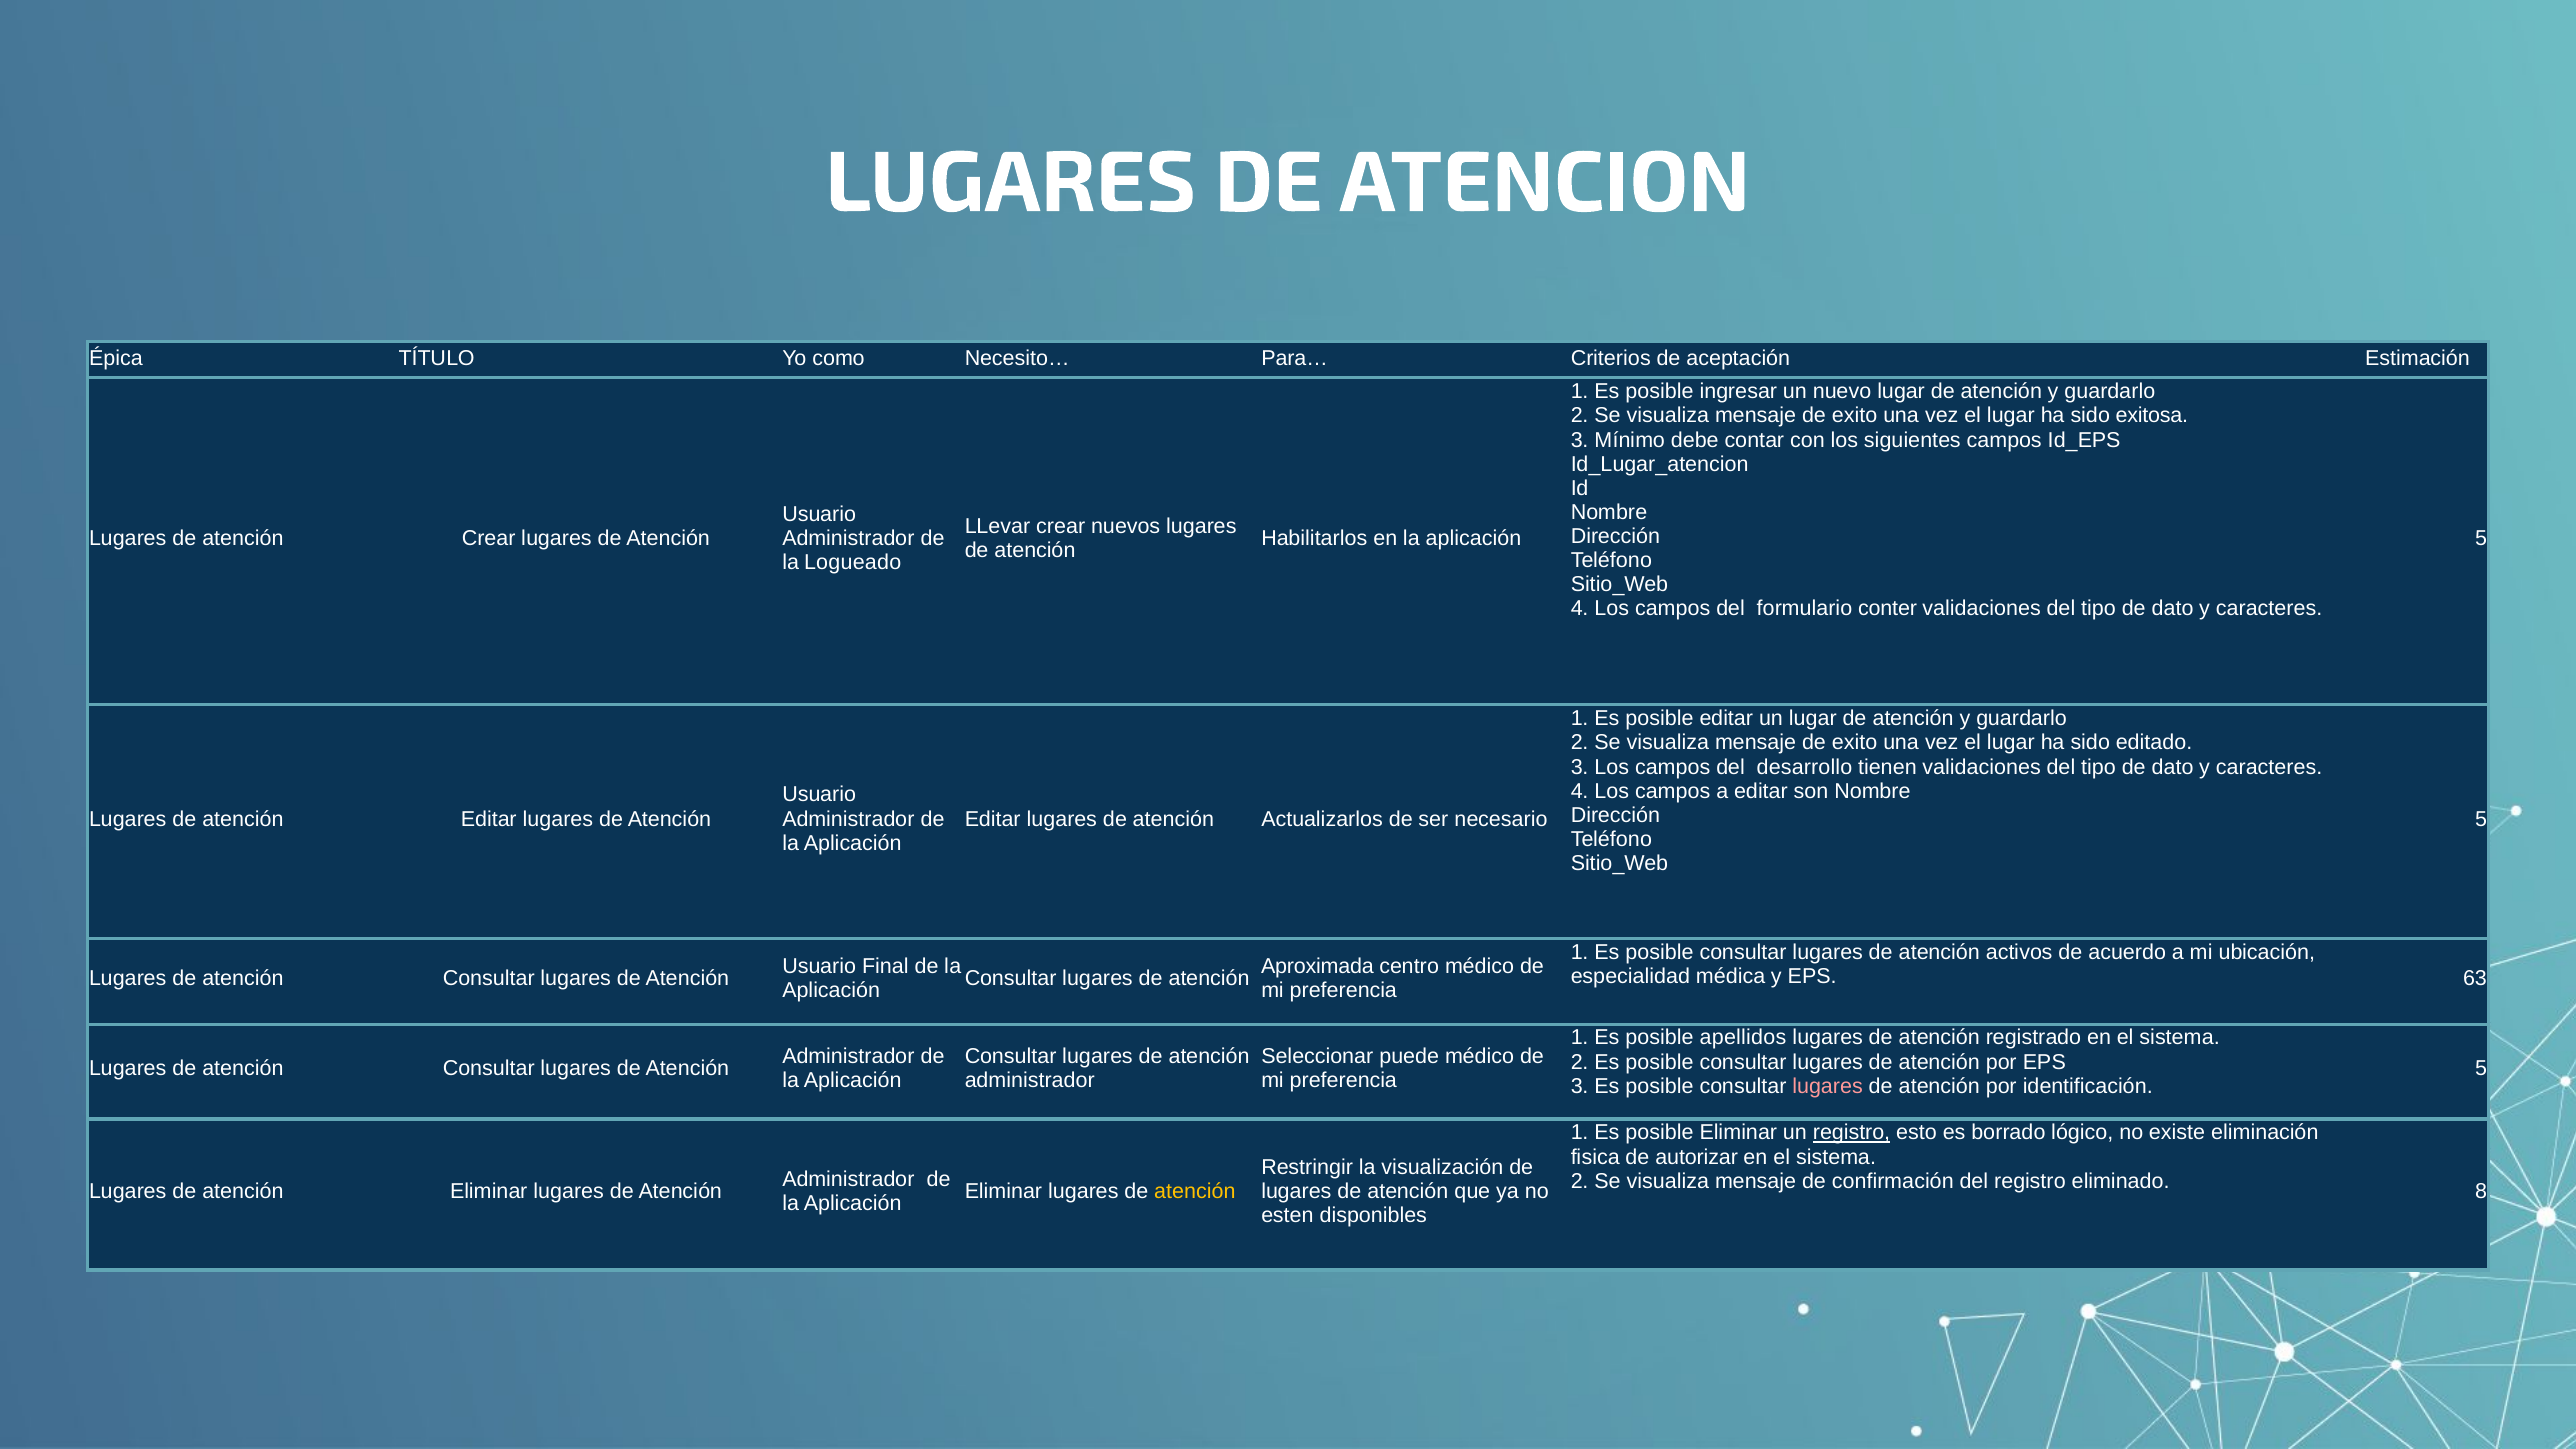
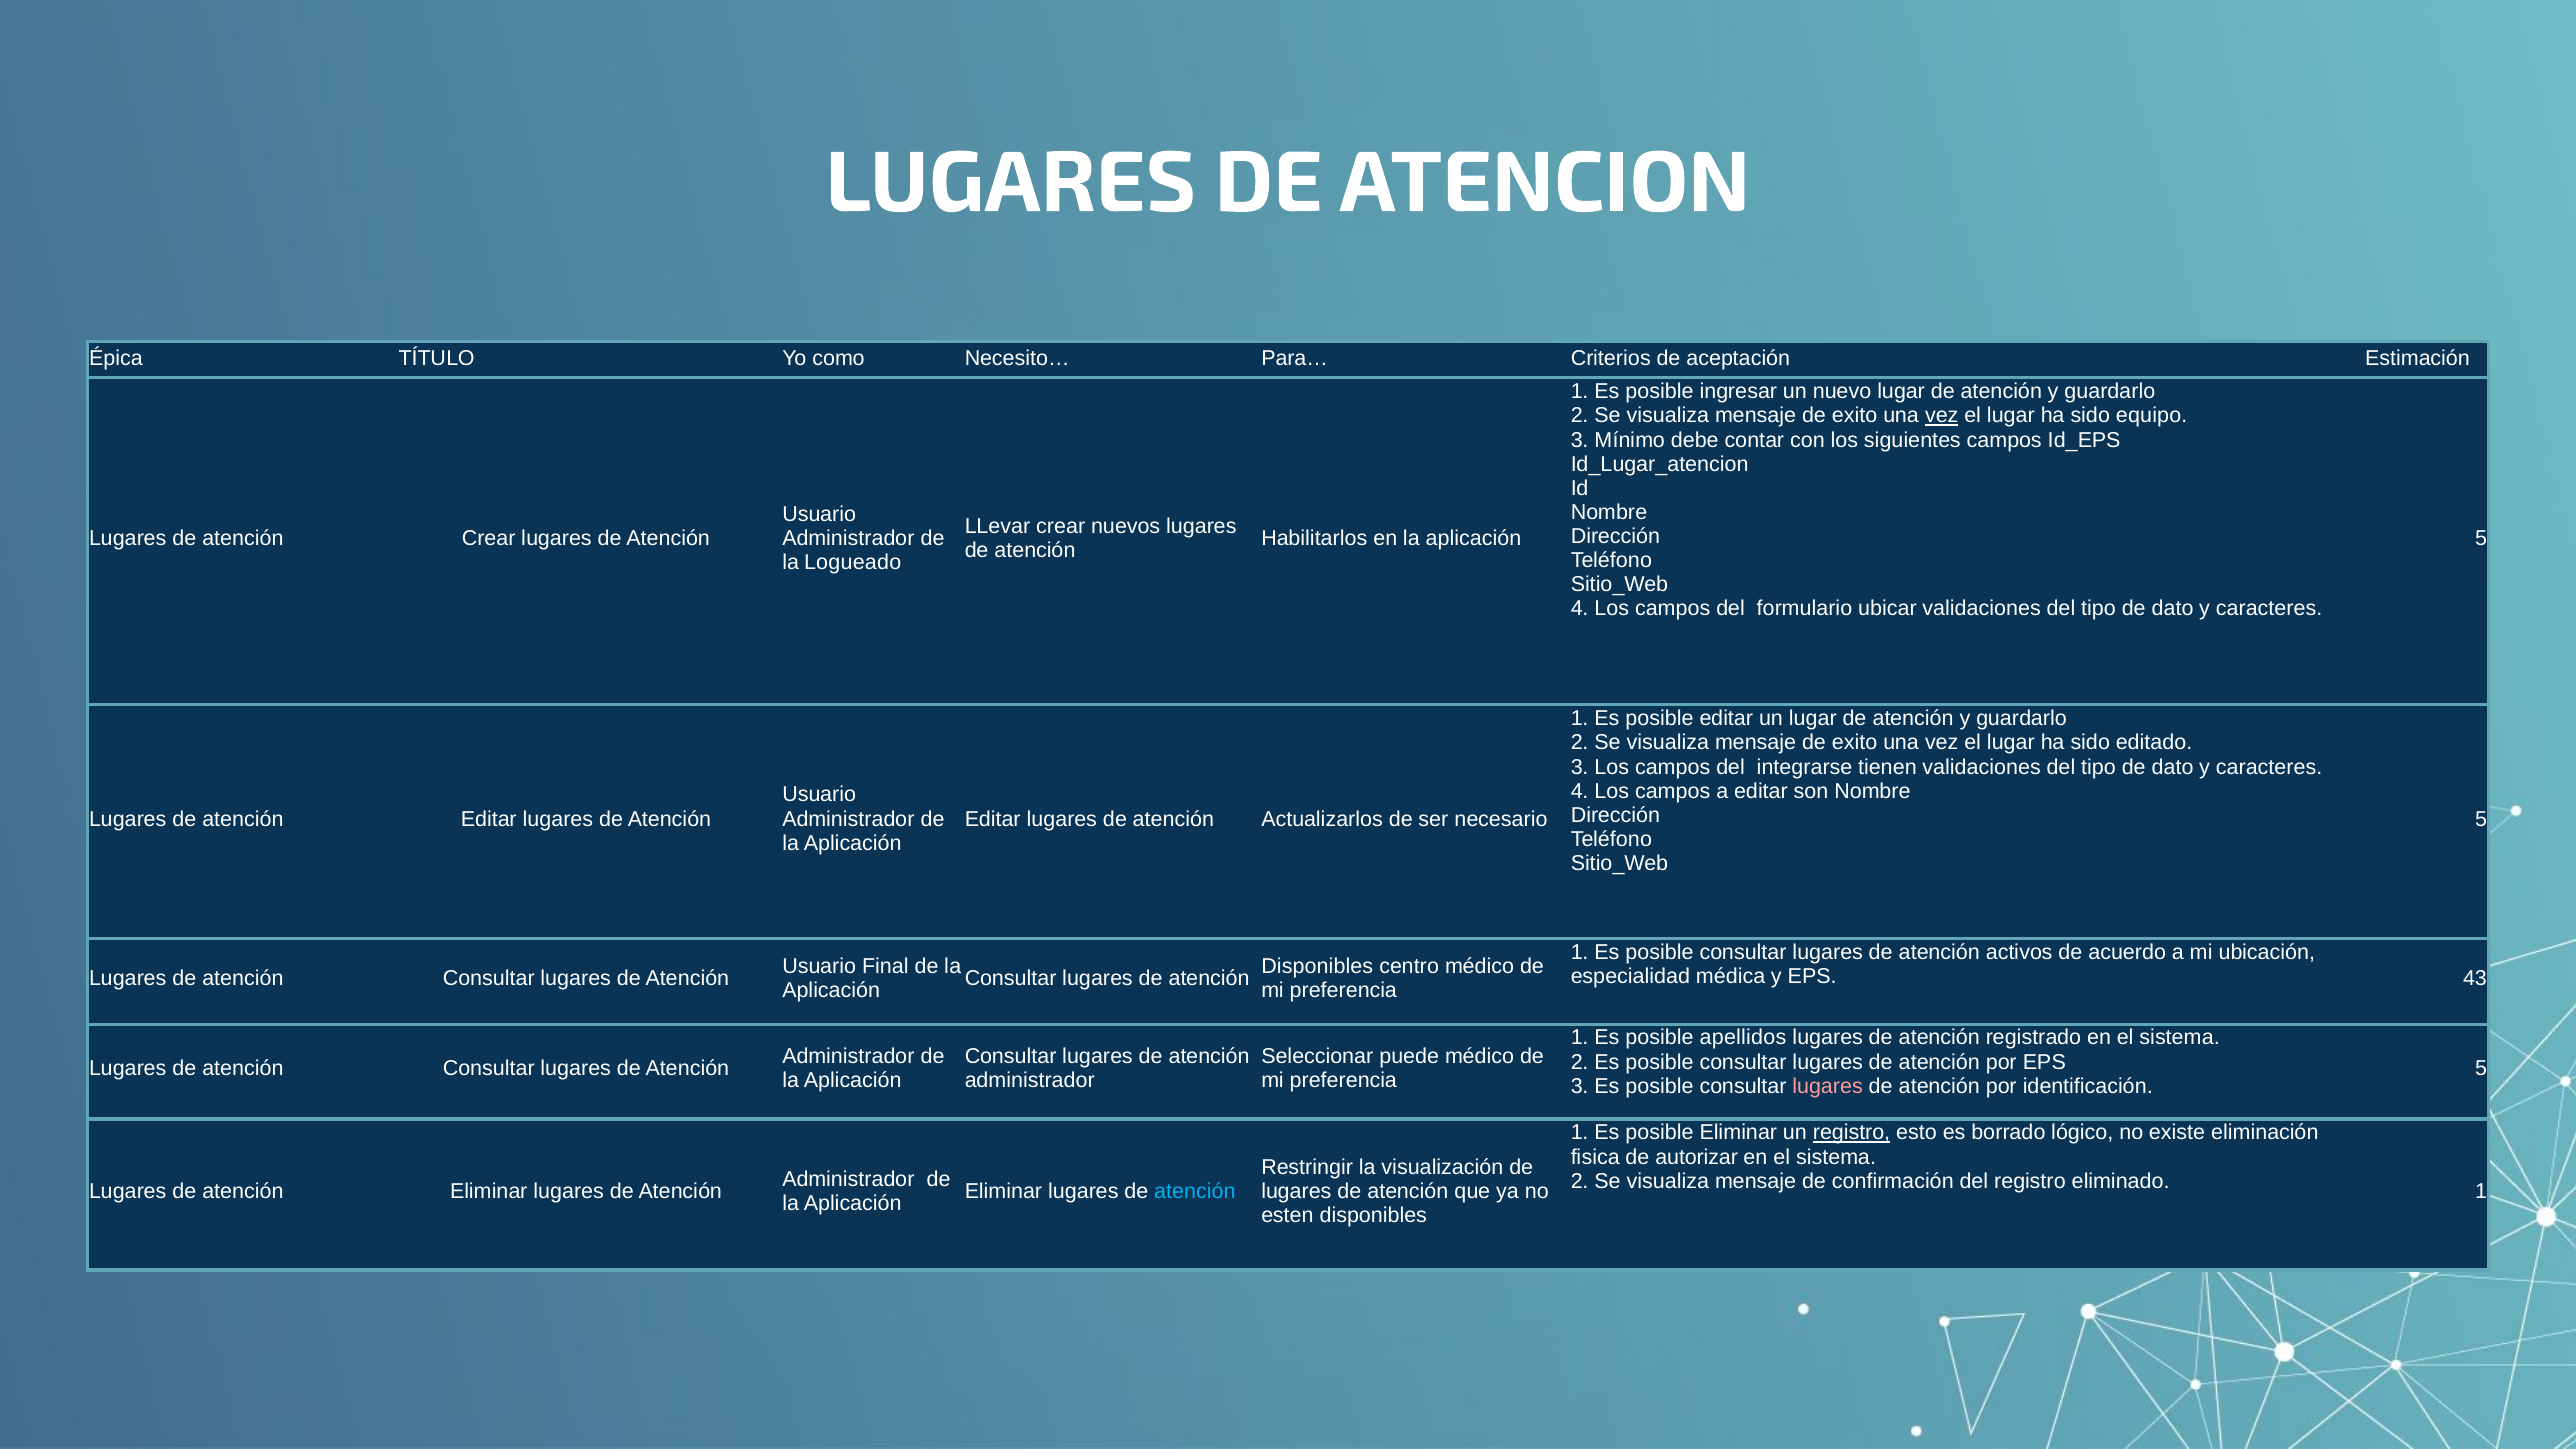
vez underline: none -> present (1942, 416)
exitosa: exitosa -> equipo (2152, 416)
conter: conter -> ubicar (1887, 609)
desarrollo: desarrollo -> integrarse (1805, 767)
Aproximada: Aproximada -> Disponibles (1317, 967)
63: 63 -> 43 (2475, 979)
eliminado 8: 8 -> 1 (2481, 1192)
atención colour: yellow -> light blue (1195, 1192)
